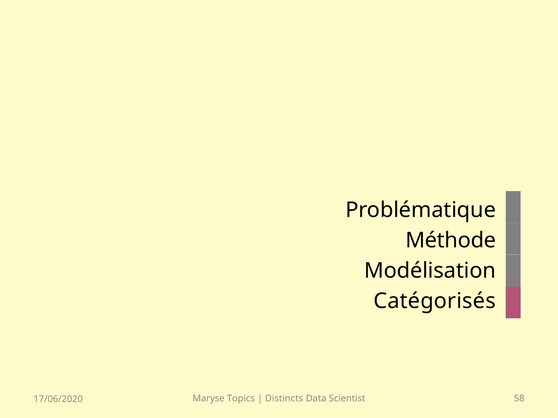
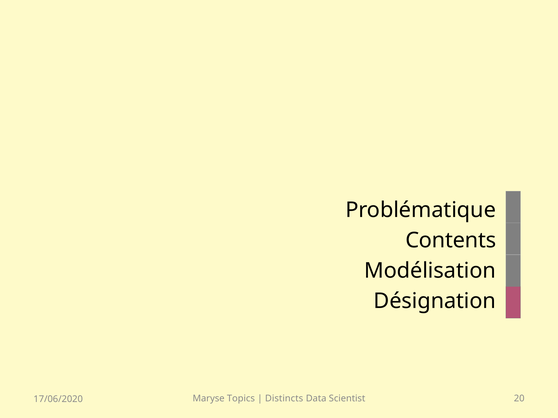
Méthode: Méthode -> Contents (451, 241)
Catégorisés: Catégorisés -> Désignation (435, 301)
58: 58 -> 20 (519, 399)
